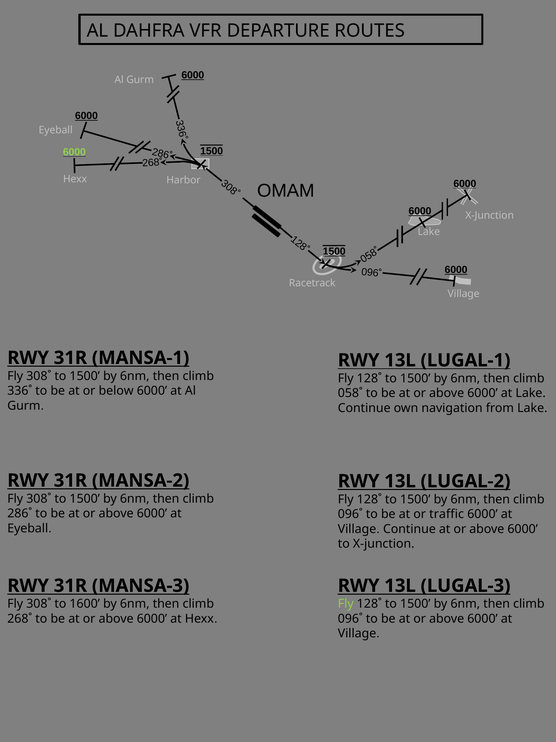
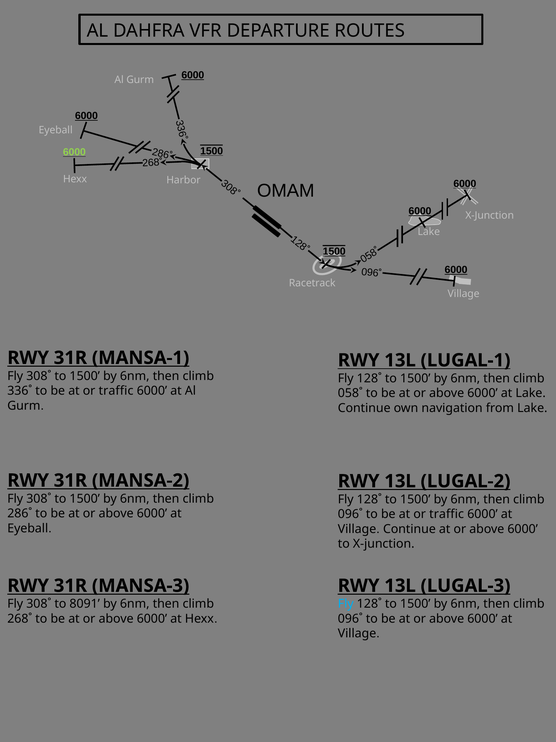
below: below -> traffic (116, 390)
1600: 1600 -> 8091 (85, 603)
Fly colour: light green -> light blue (346, 603)
